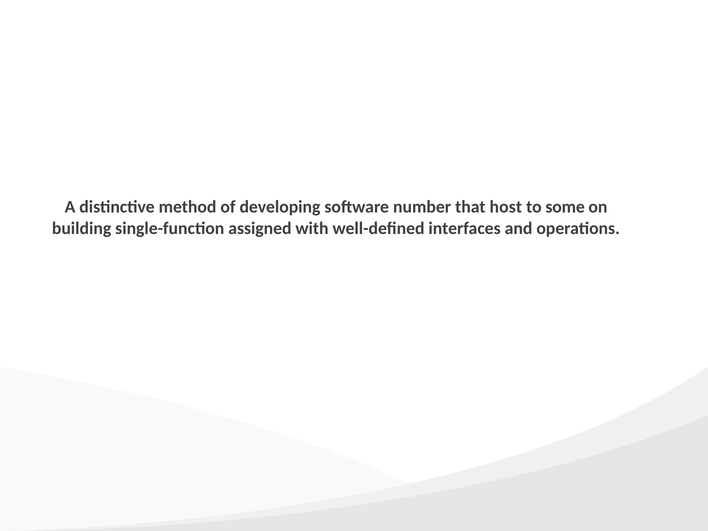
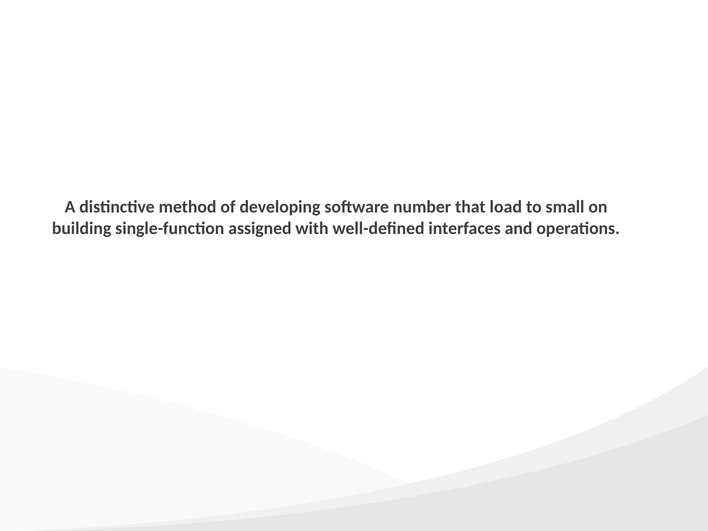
host: host -> load (506, 207)
some: some -> small (565, 207)
